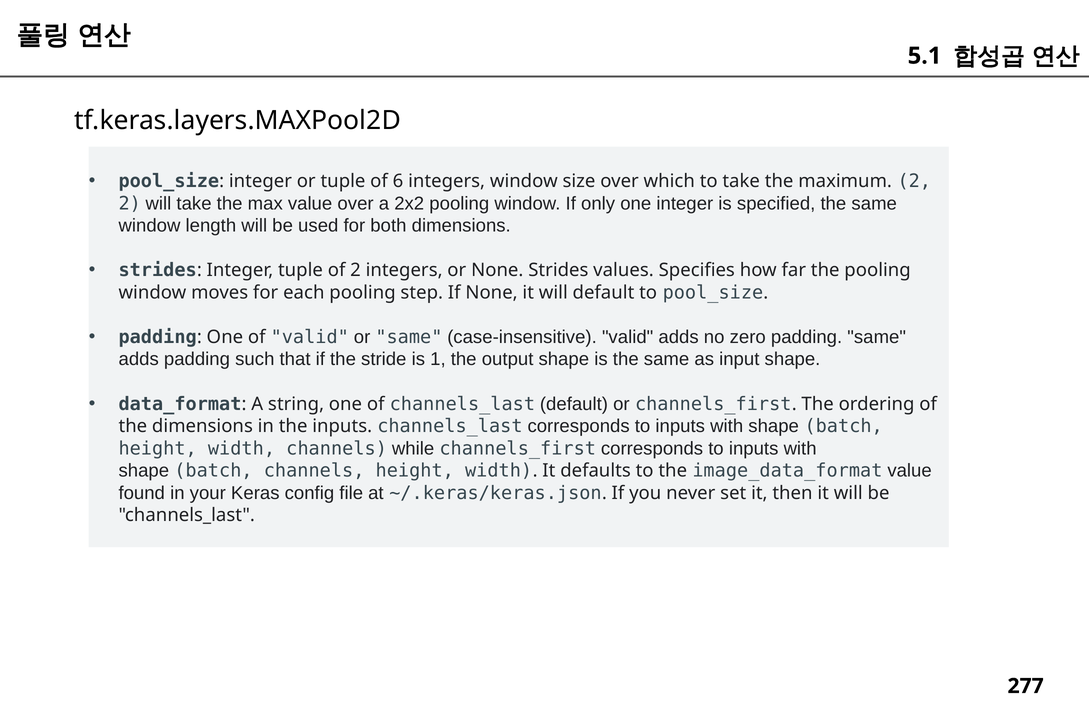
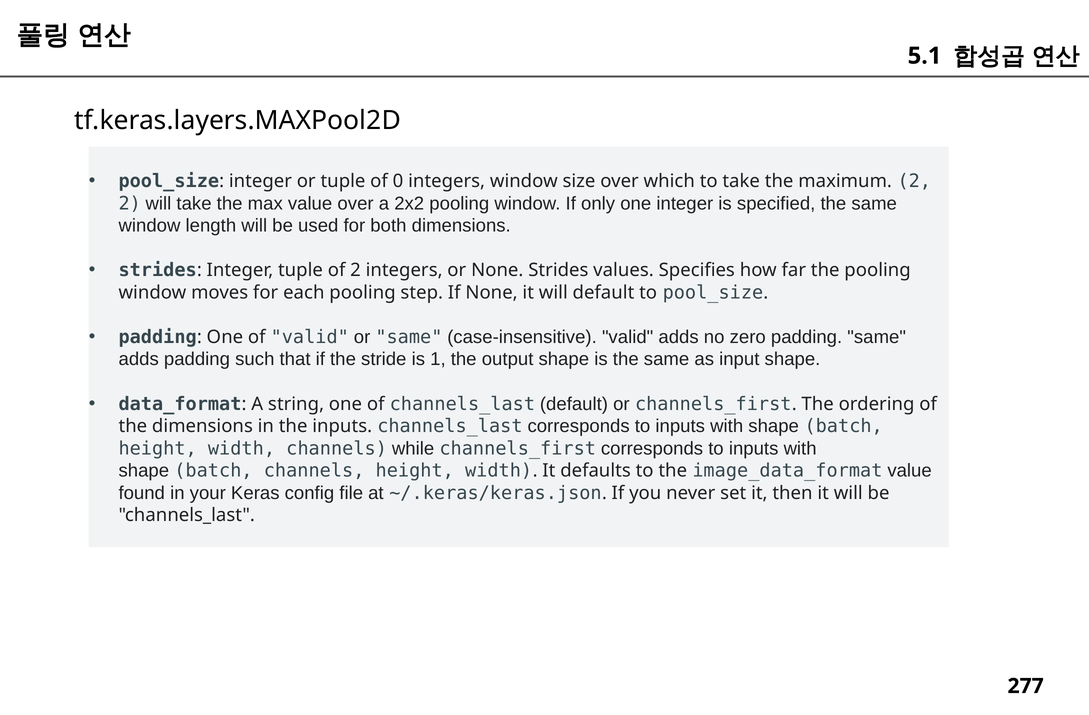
6: 6 -> 0 (398, 181)
